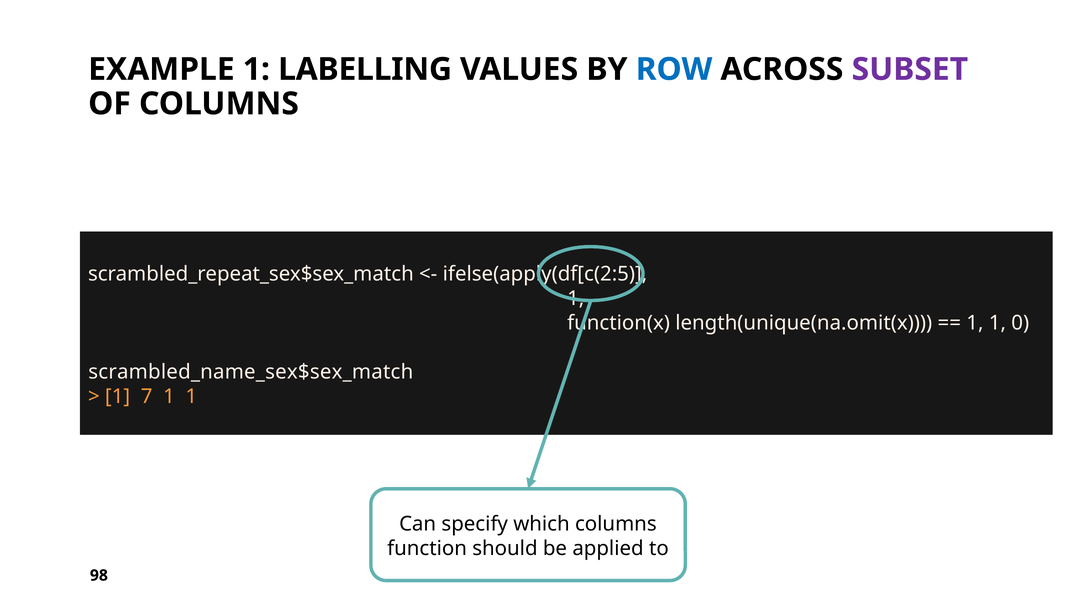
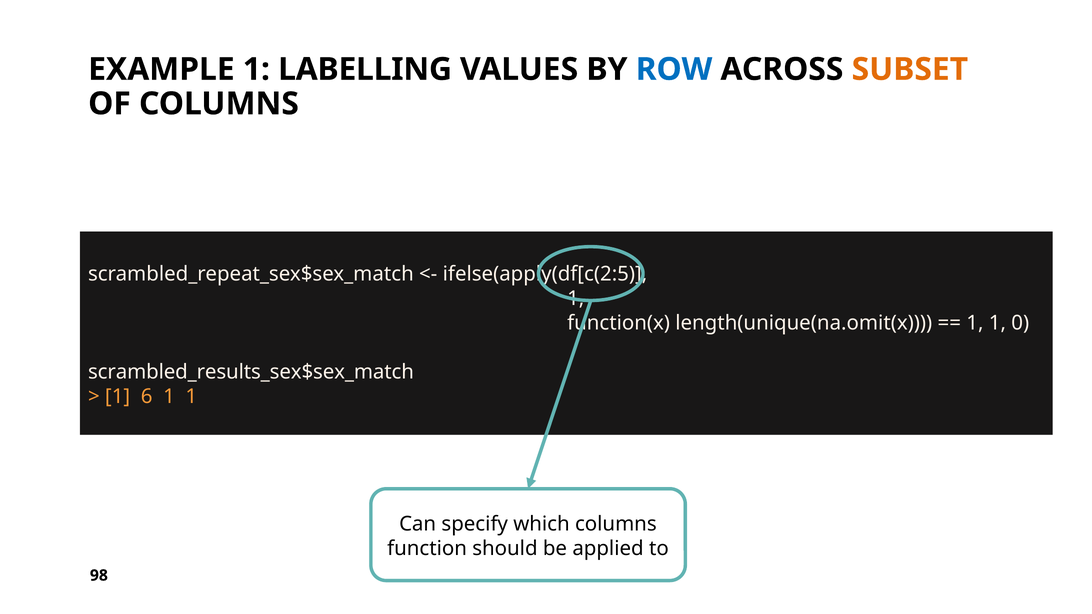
SUBSET colour: purple -> orange (910, 69)
scrambled_name_sex$sex_match: scrambled_name_sex$sex_match -> scrambled_results_sex$sex_match (251, 372)
7: 7 -> 6 (147, 397)
